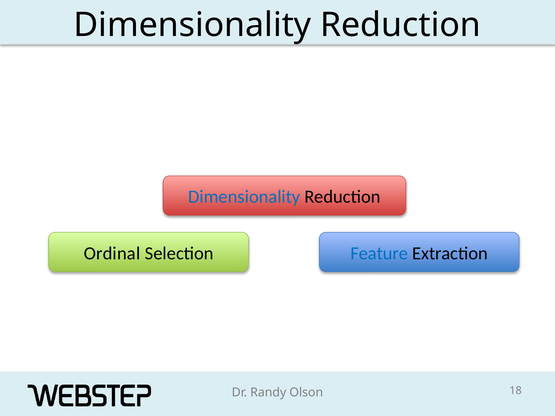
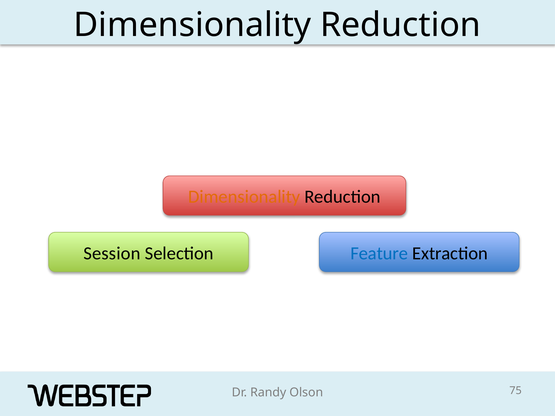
Dimensionality colour: blue -> orange (244, 197)
Ordinal: Ordinal -> Session (112, 253)
18: 18 -> 75 (516, 391)
